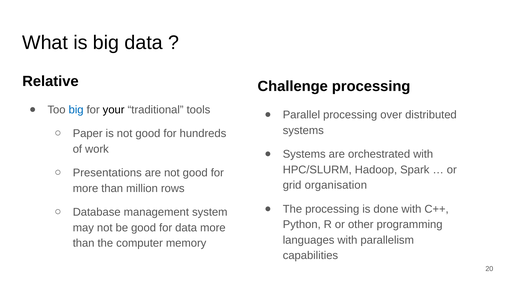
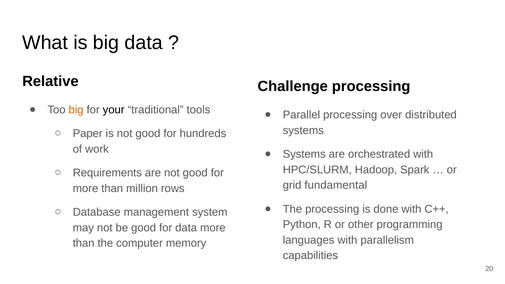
big colour: blue -> orange (76, 110)
Presentations: Presentations -> Requirements (107, 173)
organisation: organisation -> fundamental (336, 185)
